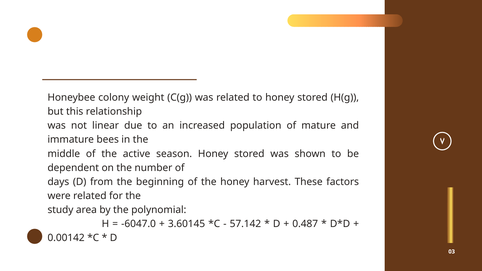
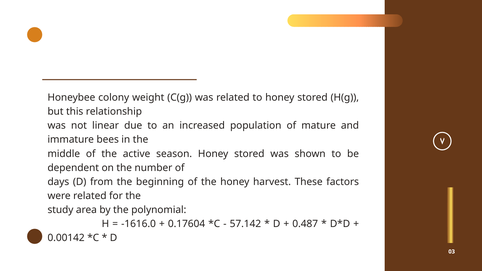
-6047.0: -6047.0 -> -1616.0 (139, 224)
3.60145: 3.60145 -> 0.17604 (187, 224)
